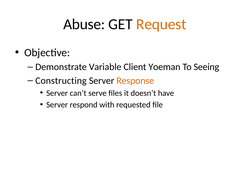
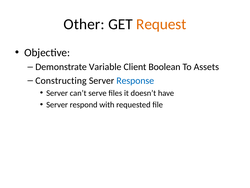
Abuse: Abuse -> Other (84, 24)
Yoeman: Yoeman -> Boolean (164, 67)
Seeing: Seeing -> Assets (206, 67)
Response colour: orange -> blue (135, 80)
